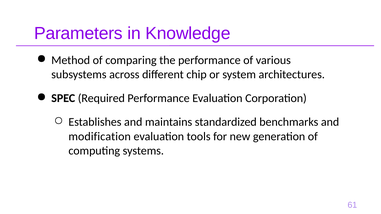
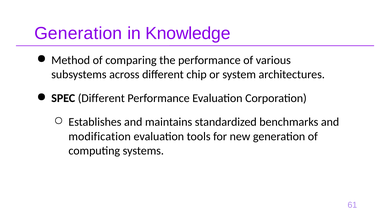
Parameters: Parameters -> Generation (78, 33)
SPEC Required: Required -> Different (101, 98)
